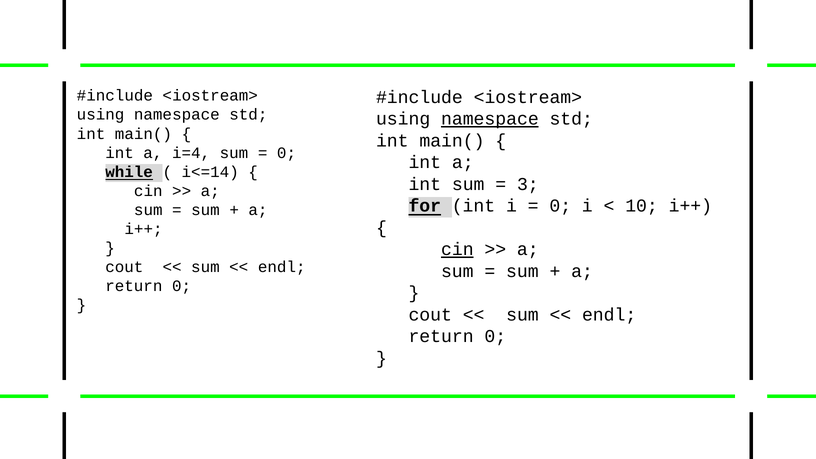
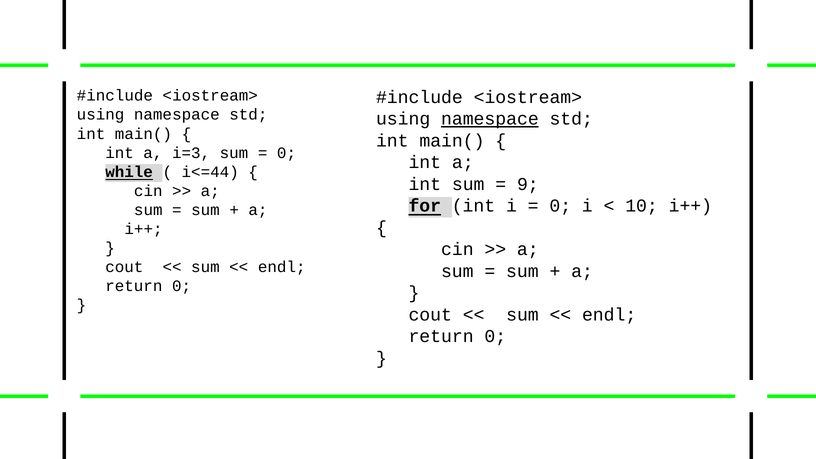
i=4: i=4 -> i=3 (191, 153)
i<=14: i<=14 -> i<=44 (210, 172)
3: 3 -> 9 (528, 184)
cin underline: present -> none (457, 249)
